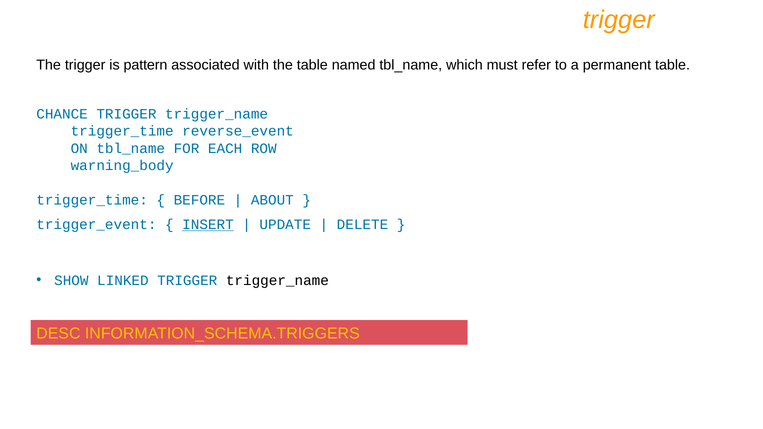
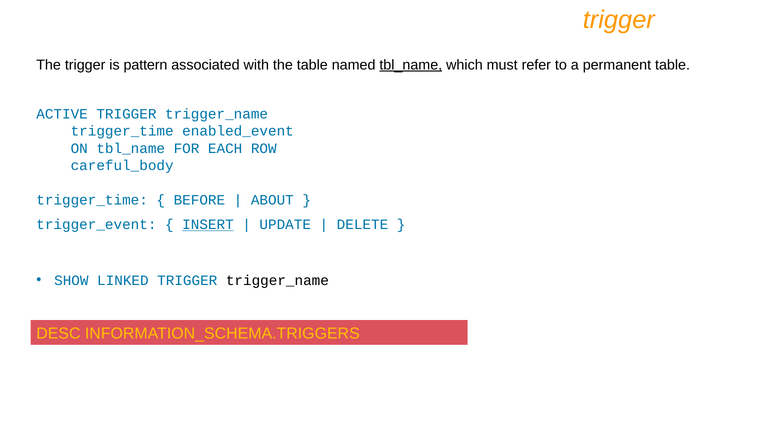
tbl_name underline: none -> present (411, 65)
CHANCE: CHANCE -> ACTIVE (62, 114)
reverse_event: reverse_event -> enabled_event (238, 131)
warning_body: warning_body -> careful_body (122, 166)
